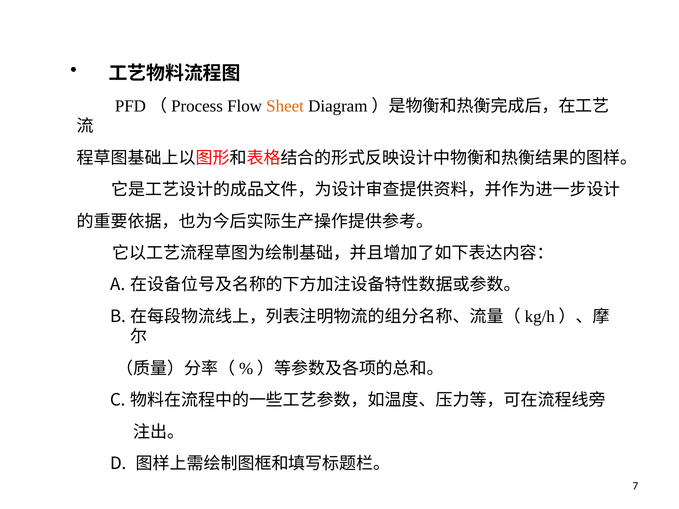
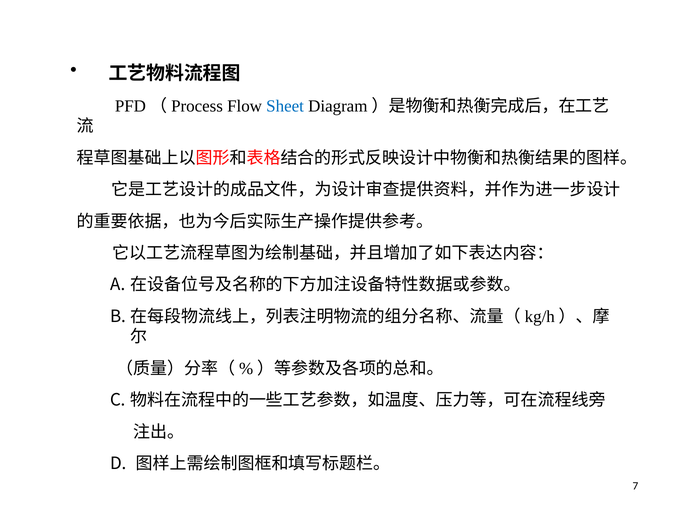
Sheet colour: orange -> blue (285, 106)
